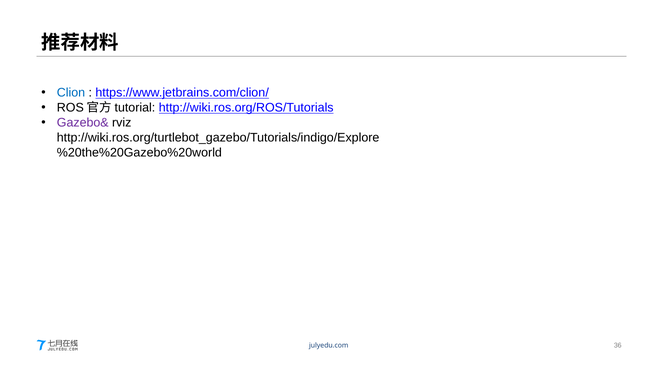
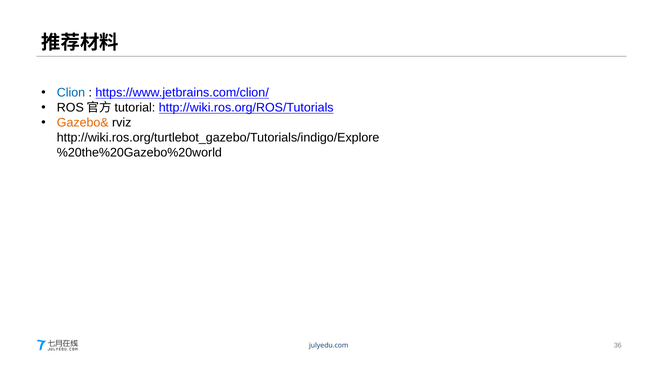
Gazebo& colour: purple -> orange (83, 123)
